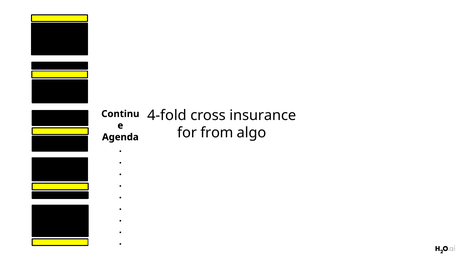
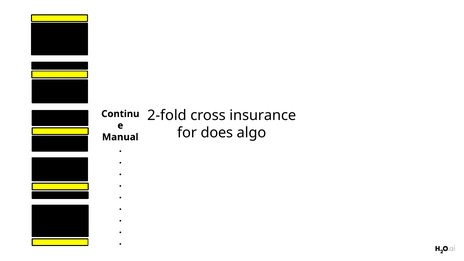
4-fold: 4-fold -> 2-fold (167, 115)
from: from -> does (217, 133)
Agenda: Agenda -> Manual (120, 137)
